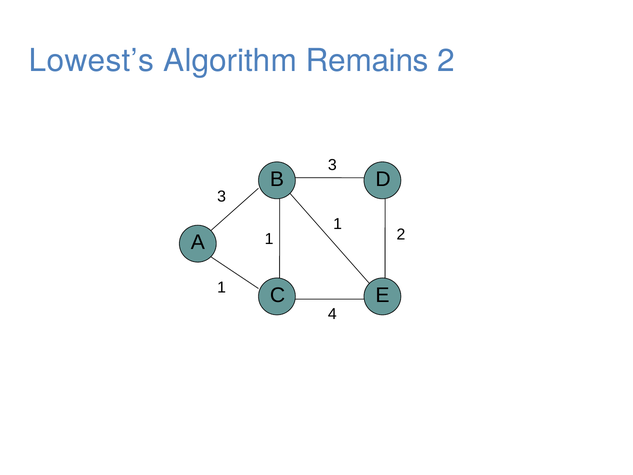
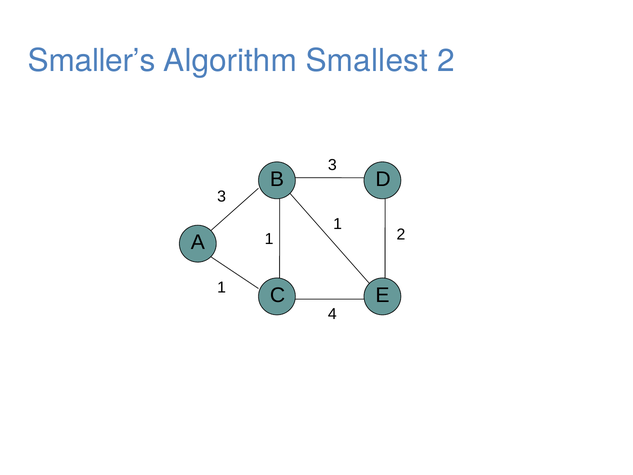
Lowest’s: Lowest’s -> Smaller’s (92, 61)
Remains: Remains -> Smallest (367, 61)
